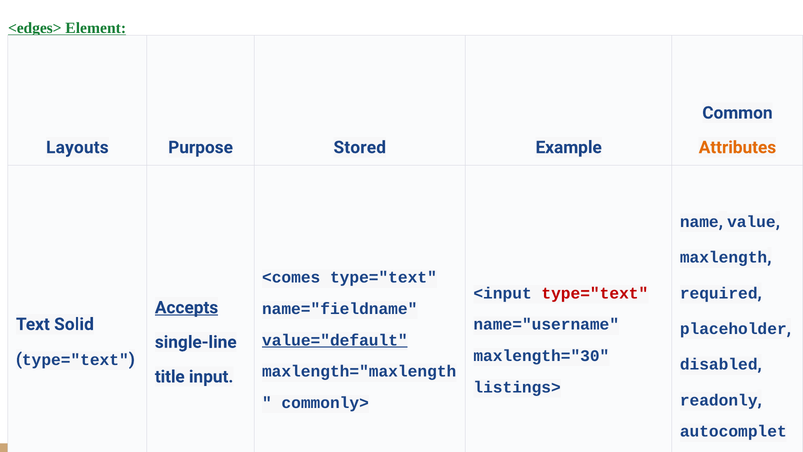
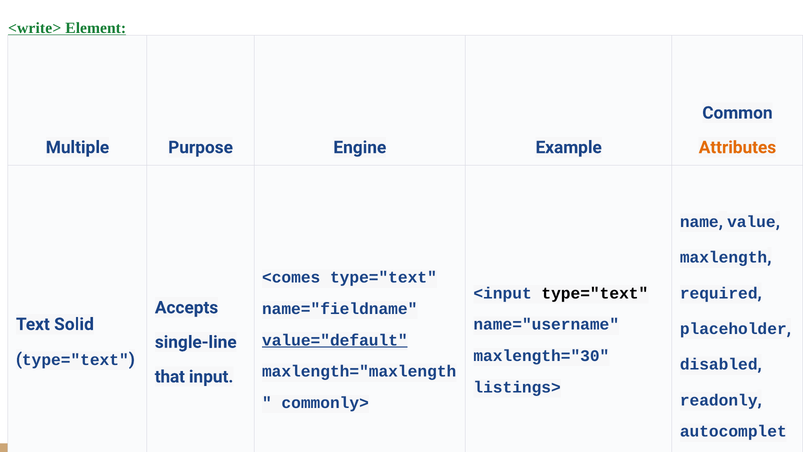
<edges>: <edges> -> <write> (35, 28)
Layouts: Layouts -> Multiple (77, 147)
Stored: Stored -> Engine (360, 147)
type="text colour: red -> black (595, 293)
Accepts underline: present -> none (187, 307)
title: title -> that (170, 376)
